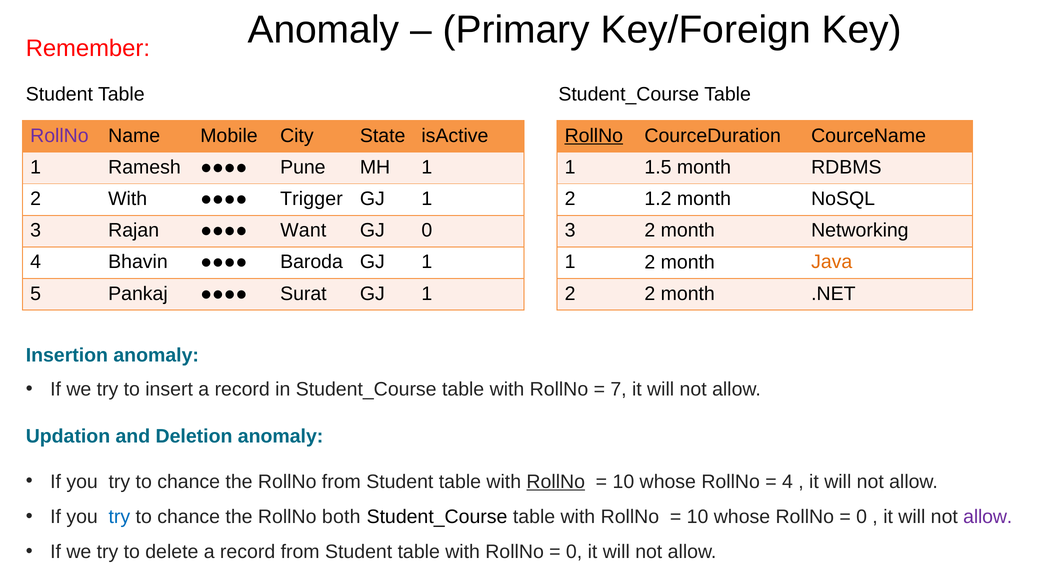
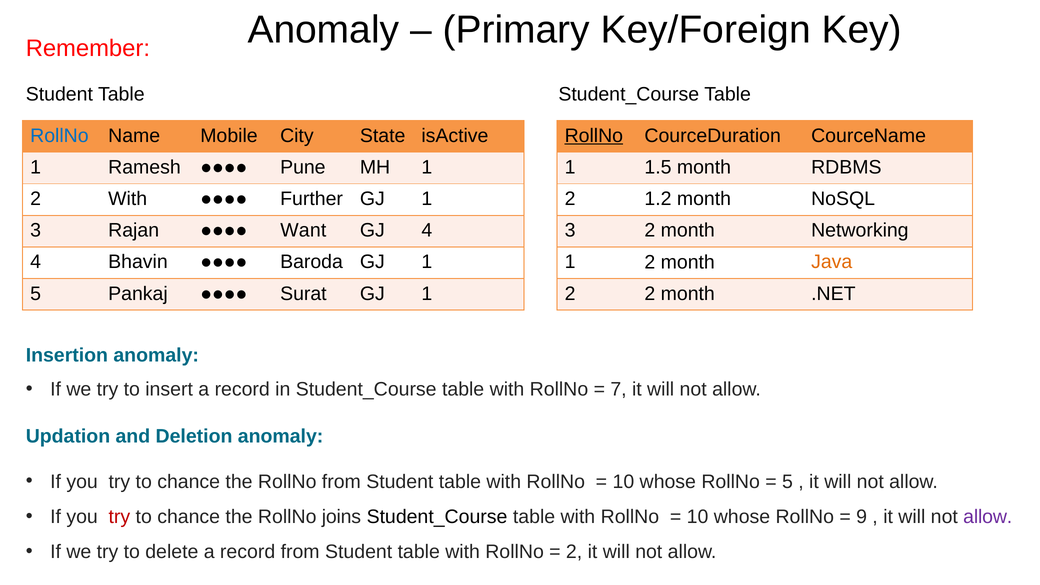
RollNo colour: purple -> blue (59, 136)
Trigger: Trigger -> Further (312, 199)
GJ 0: 0 -> 4 (427, 230)
RollNo underline: present -> none (556, 482)
4: 4 -> 5 (788, 482)
try colour: blue -> red (119, 517)
both: both -> joins (341, 517)
0: 0 -> 9 (862, 517)
0: 0 -> 2 (574, 552)
